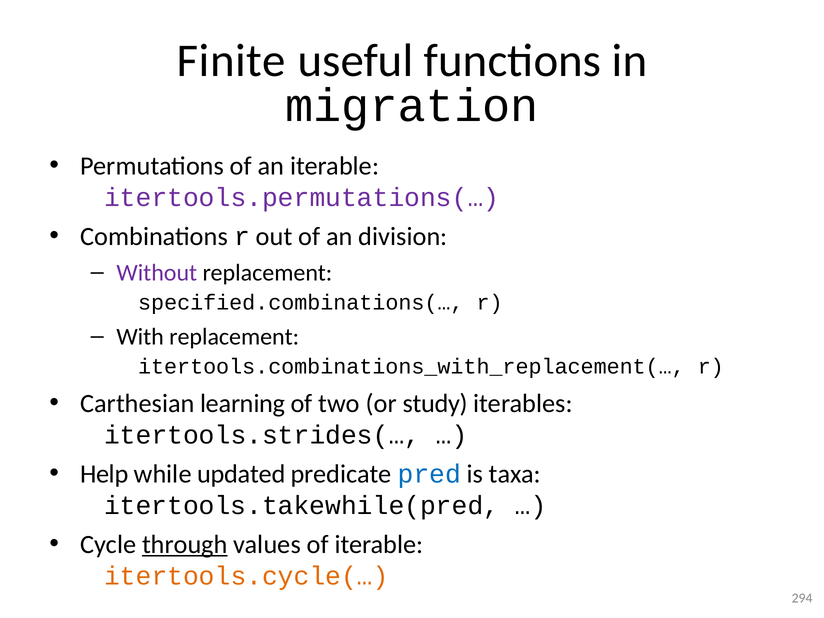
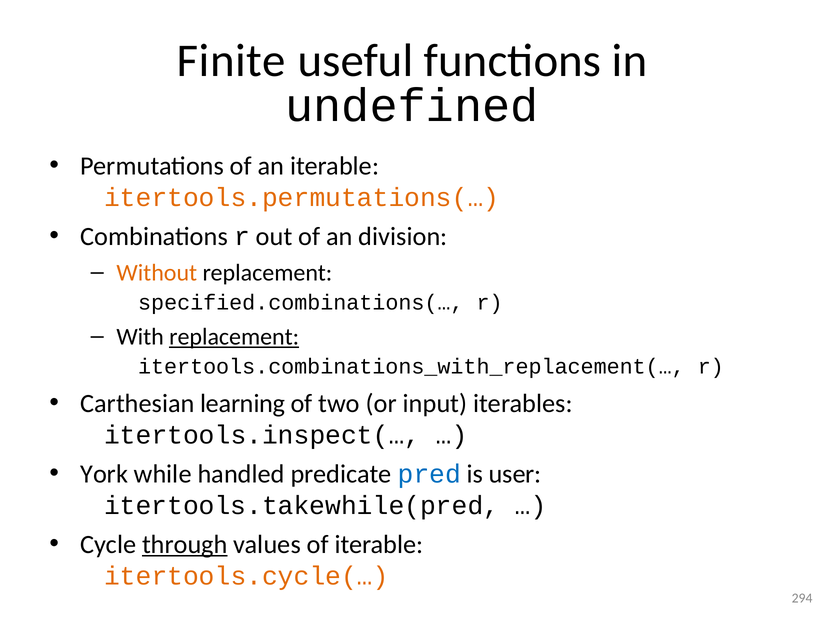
migration: migration -> undefined (412, 106)
itertools.permutations(… colour: purple -> orange (302, 198)
Without colour: purple -> orange (157, 273)
replacement underline: none -> present (234, 337)
study: study -> input (435, 404)
itertools.strides(…: itertools.strides(… -> itertools.inspect(… (262, 435)
Help: Help -> York (104, 474)
updated: updated -> handled (241, 474)
taxa: taxa -> user (515, 474)
